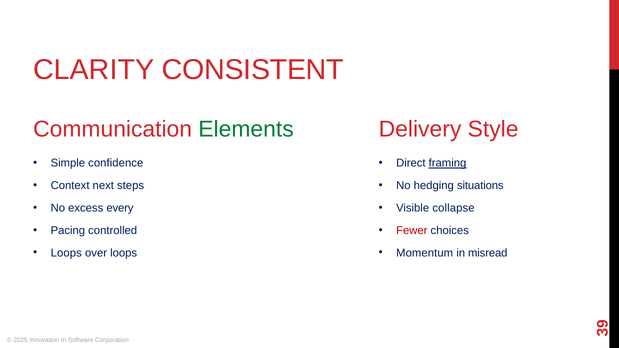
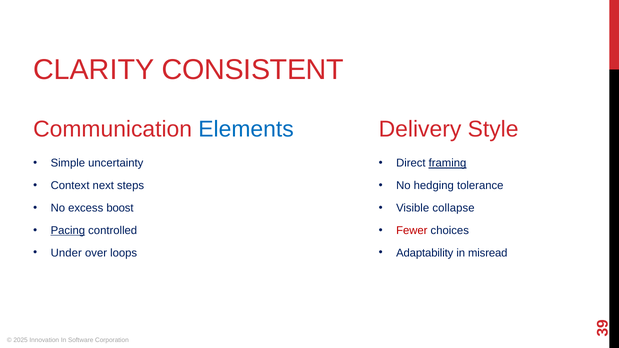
Elements colour: green -> blue (246, 129)
confidence: confidence -> uncertainty (116, 163)
situations: situations -> tolerance (480, 186)
every: every -> boost (120, 208)
Pacing underline: none -> present (68, 231)
Loops: Loops -> Under (66, 253)
Momentum: Momentum -> Adaptability (425, 253)
